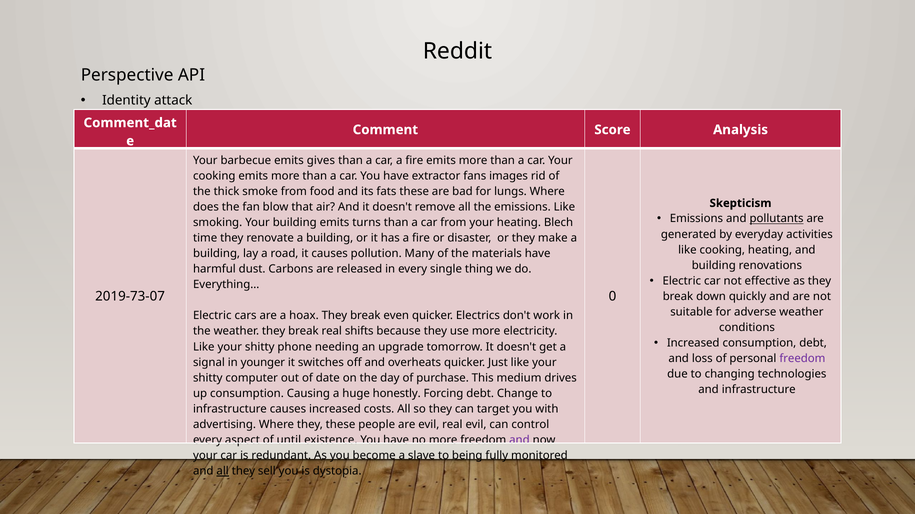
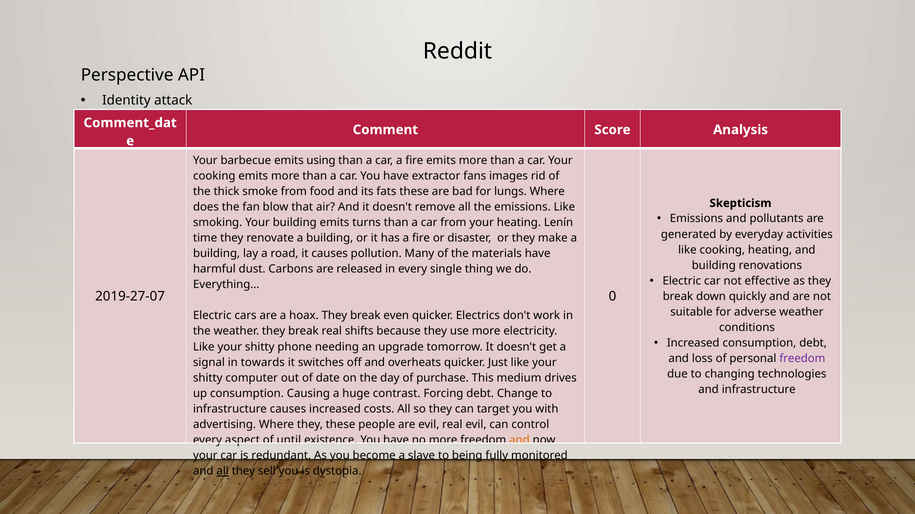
gives: gives -> using (321, 160)
pollutants underline: present -> none (777, 219)
Blech: Blech -> Lenín (559, 223)
2019-73-07: 2019-73-07 -> 2019-27-07 (130, 297)
younger: younger -> towards (263, 363)
honestly: honestly -> contrast (397, 394)
and colour: purple -> orange (519, 441)
